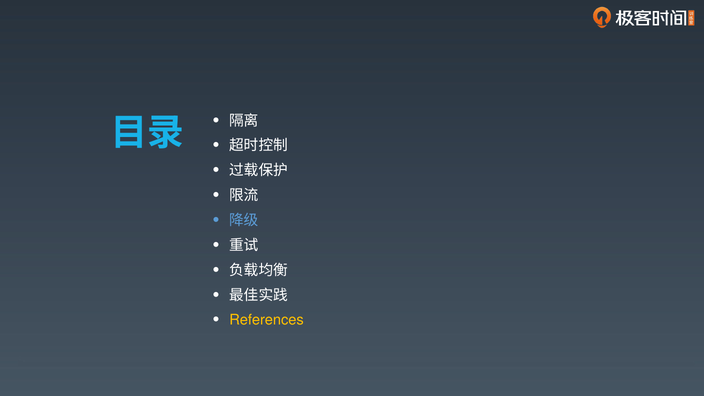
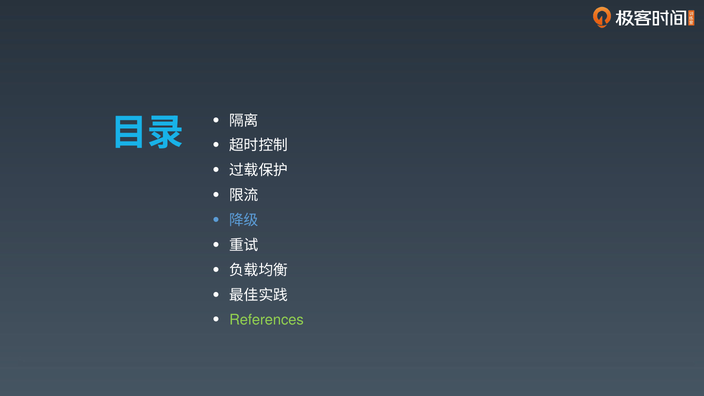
References colour: yellow -> light green (266, 320)
